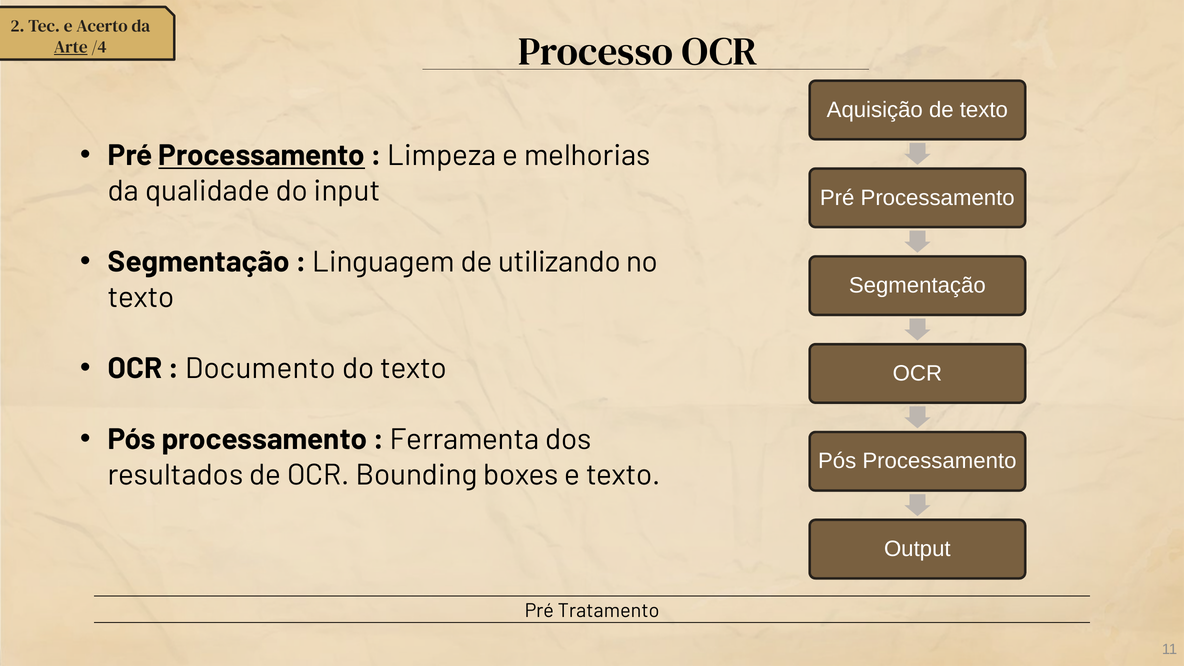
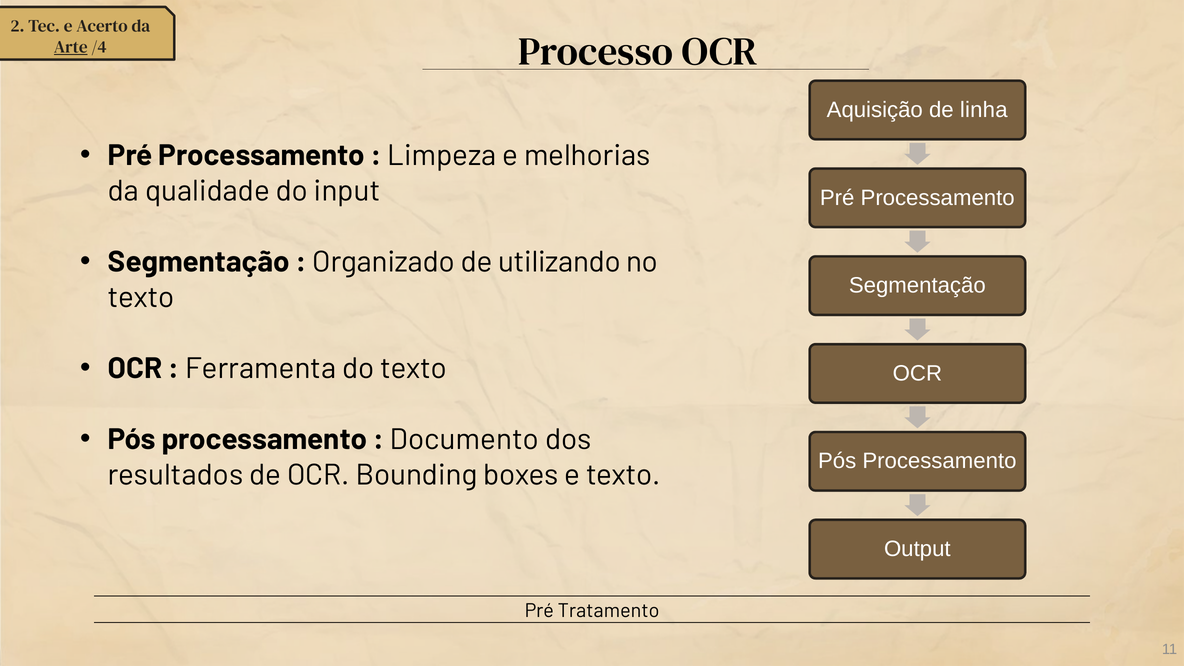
de texto: texto -> linha (984, 110)
Processamento underline: present -> none (262, 155)
Linguagem: Linguagem -> Organizado (384, 262)
Documento: Documento -> Ferramenta (261, 369)
Ferramenta: Ferramenta -> Documento (464, 440)
